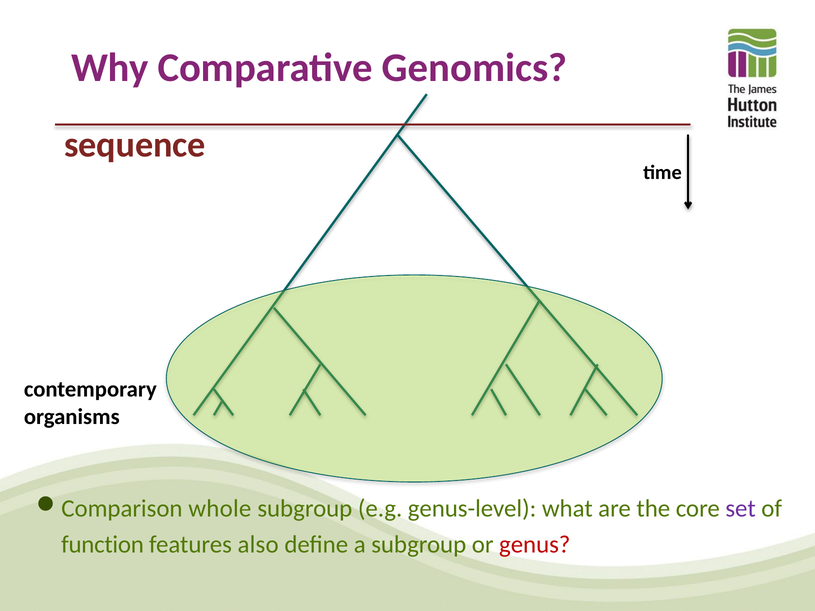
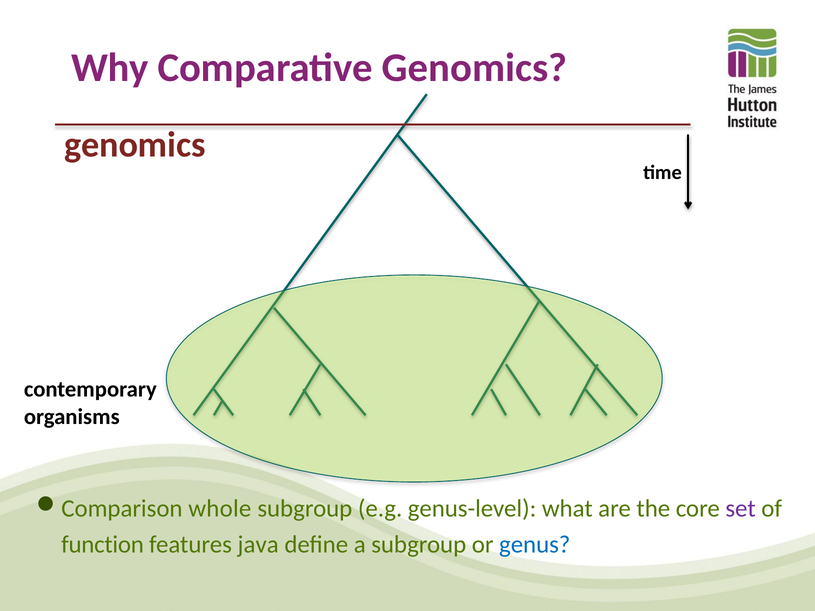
sequence: sequence -> genomics (135, 145)
also: also -> java (258, 545)
genus colour: red -> blue (535, 545)
